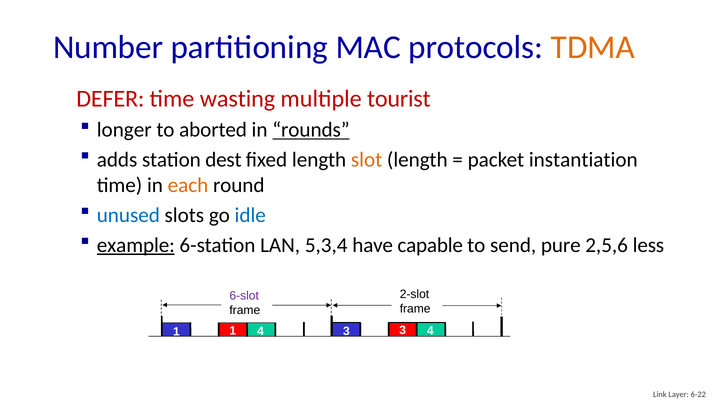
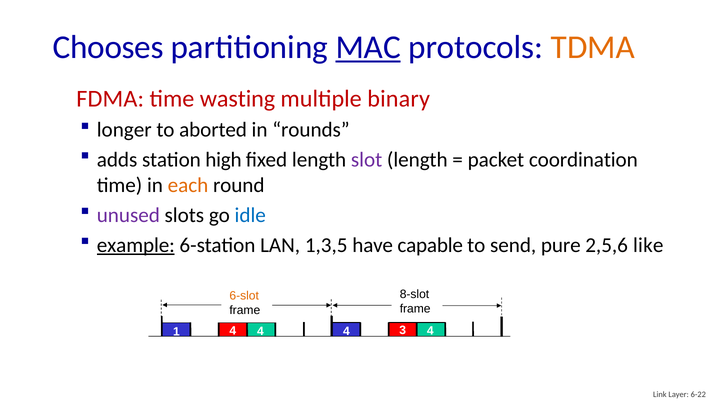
Number: Number -> Chooses (108, 47)
MAC underline: none -> present (368, 47)
DEFER: DEFER -> FDMA (110, 99)
tourist: tourist -> binary (399, 99)
rounds underline: present -> none (311, 130)
dest: dest -> high (223, 160)
slot colour: orange -> purple (367, 160)
instantiation: instantiation -> coordination (583, 160)
unused colour: blue -> purple (128, 215)
5,3,4: 5,3,4 -> 1,3,5 (326, 245)
less: less -> like (648, 245)
2-slot: 2-slot -> 8-slot (414, 294)
6-slot colour: purple -> orange (244, 296)
1 1: 1 -> 4 (233, 331)
3: 3 -> 4 (346, 331)
